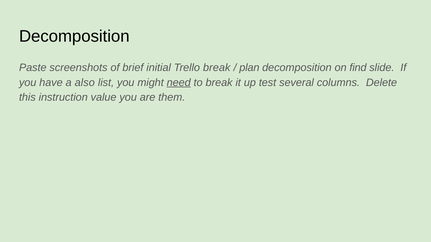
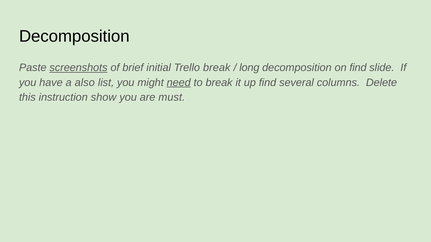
screenshots underline: none -> present (79, 68)
plan: plan -> long (249, 68)
up test: test -> find (268, 83)
value: value -> show (104, 98)
them: them -> must (172, 98)
